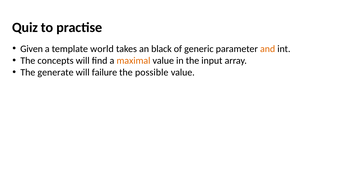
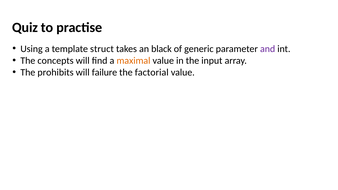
Given: Given -> Using (32, 49)
world: world -> struct (102, 49)
and colour: orange -> purple (268, 49)
generate: generate -> prohibits (56, 72)
possible: possible -> factorial (152, 72)
